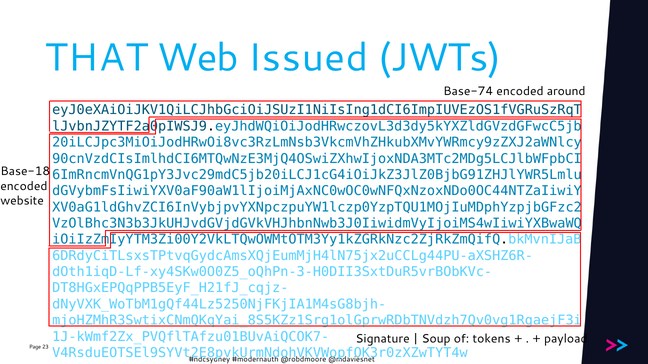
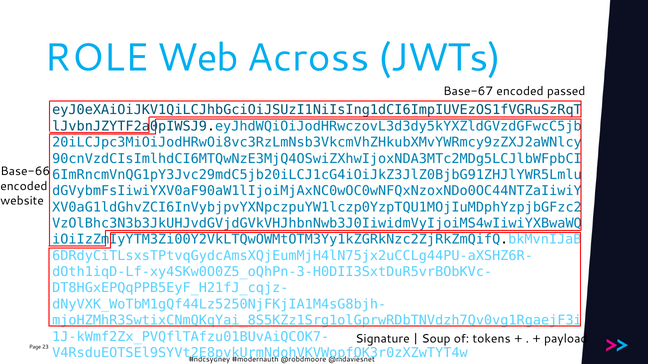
THAT: THAT -> ROLE (97, 58)
Issued: Issued -> Across (308, 58)
Base-74: Base-74 -> Base-67 (468, 92)
around: around -> passed (566, 92)
Base-18: Base-18 -> Base-66 (25, 172)
